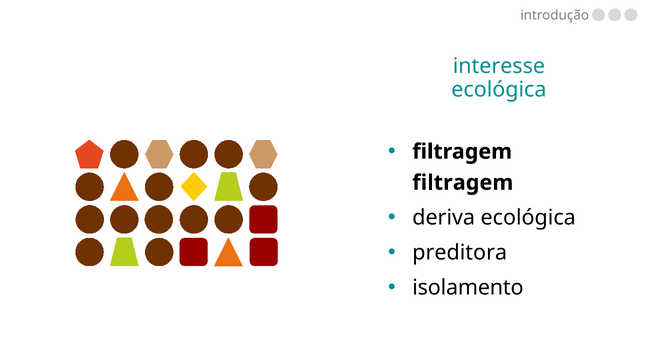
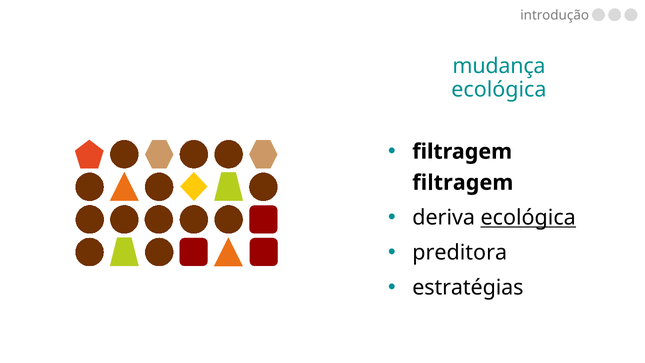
interesse: interesse -> mudança (499, 66)
ecológica underline: none -> present (528, 218)
isolamento: isolamento -> estratégias (468, 288)
